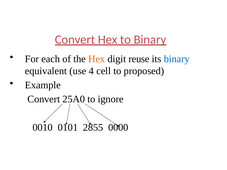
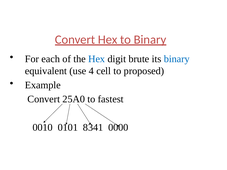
Hex colour: orange -> blue (97, 59)
reuse: reuse -> brute (139, 59)
ignore: ignore -> fastest (111, 99)
2855: 2855 -> 8341 (93, 128)
